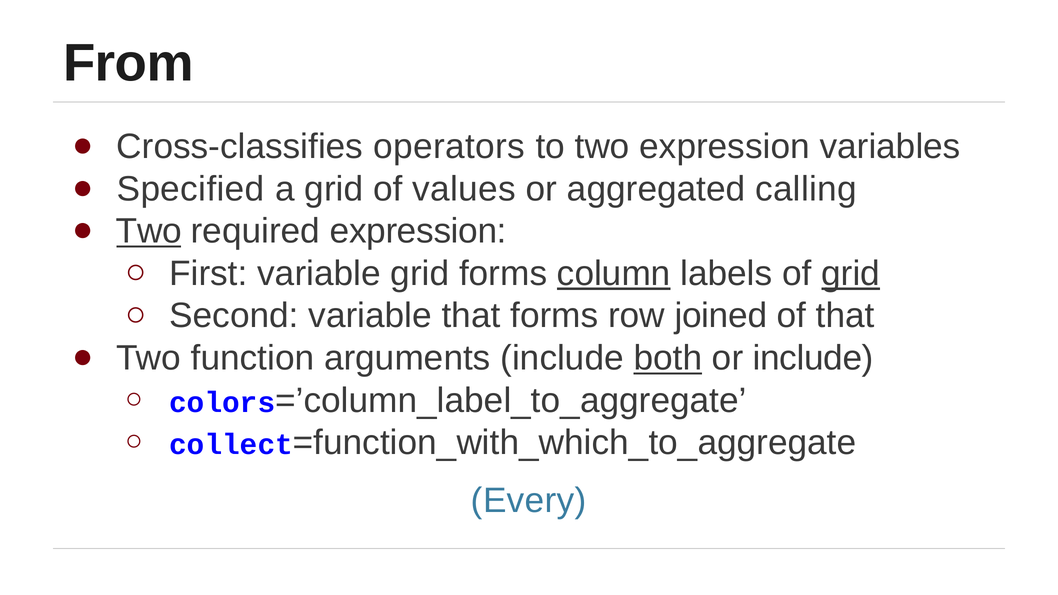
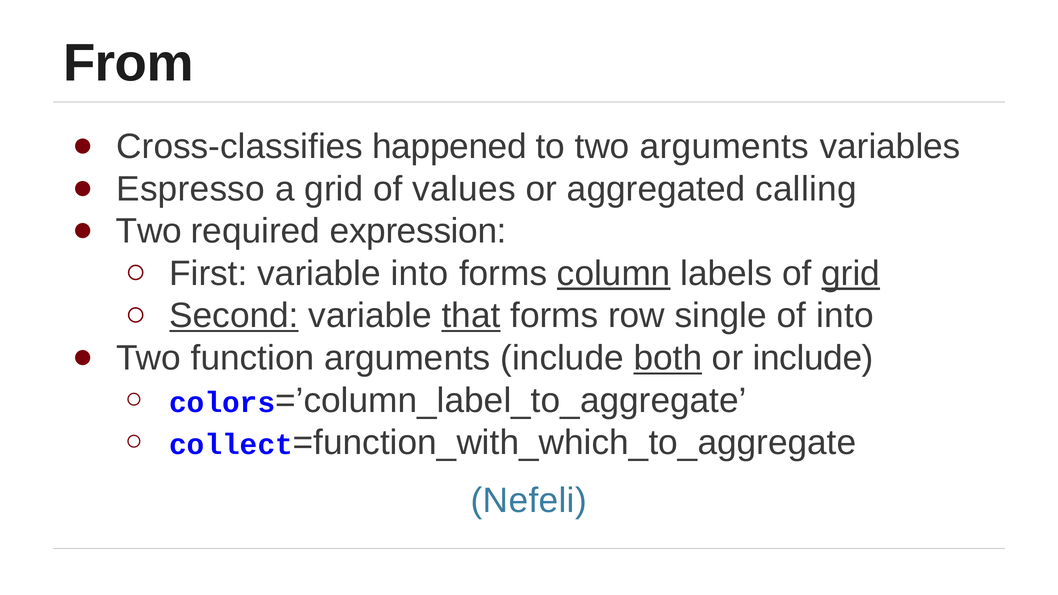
operators: operators -> happened (449, 147)
two expression: expression -> arguments (724, 147)
Specified: Specified -> Espresso (191, 189)
Two underline: present -> none (149, 231)
variable grid: grid -> into (420, 274)
Second underline: none -> present (234, 316)
that underline: none -> present (471, 316)
joined: joined -> single (721, 316)
of that: that -> into (845, 316)
Every: Every -> Nefeli (529, 501)
